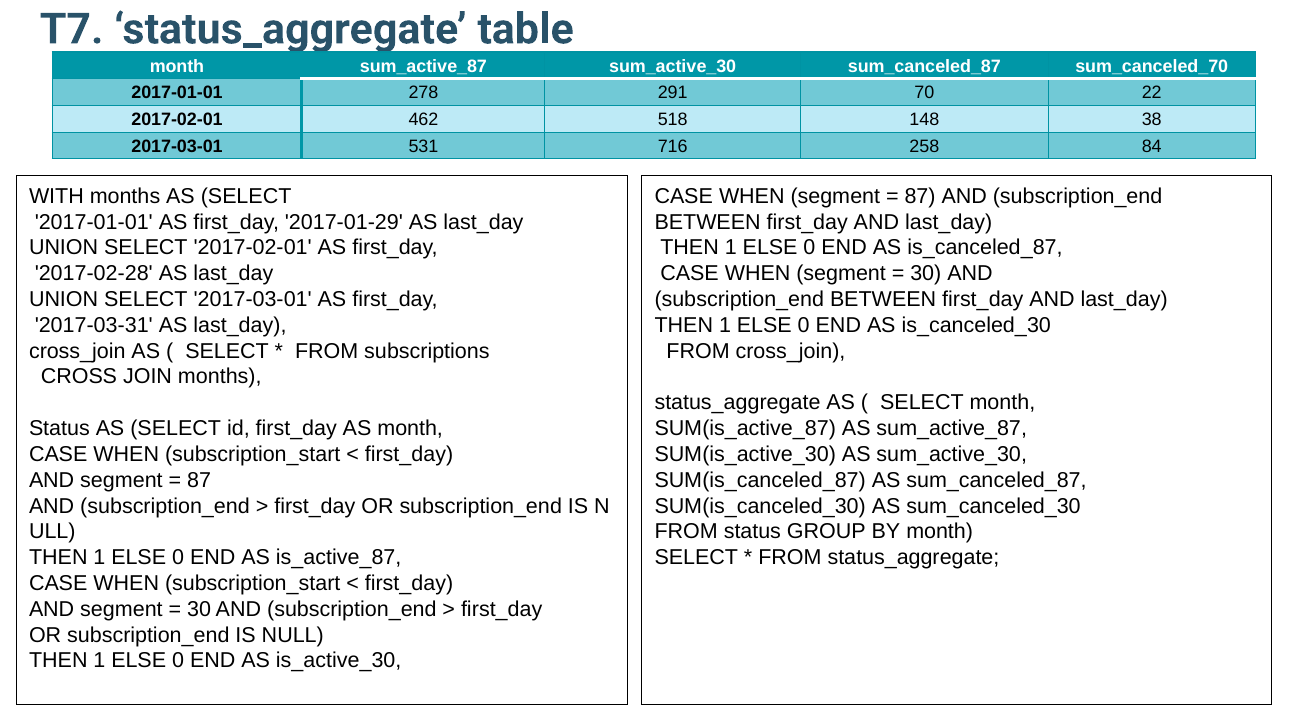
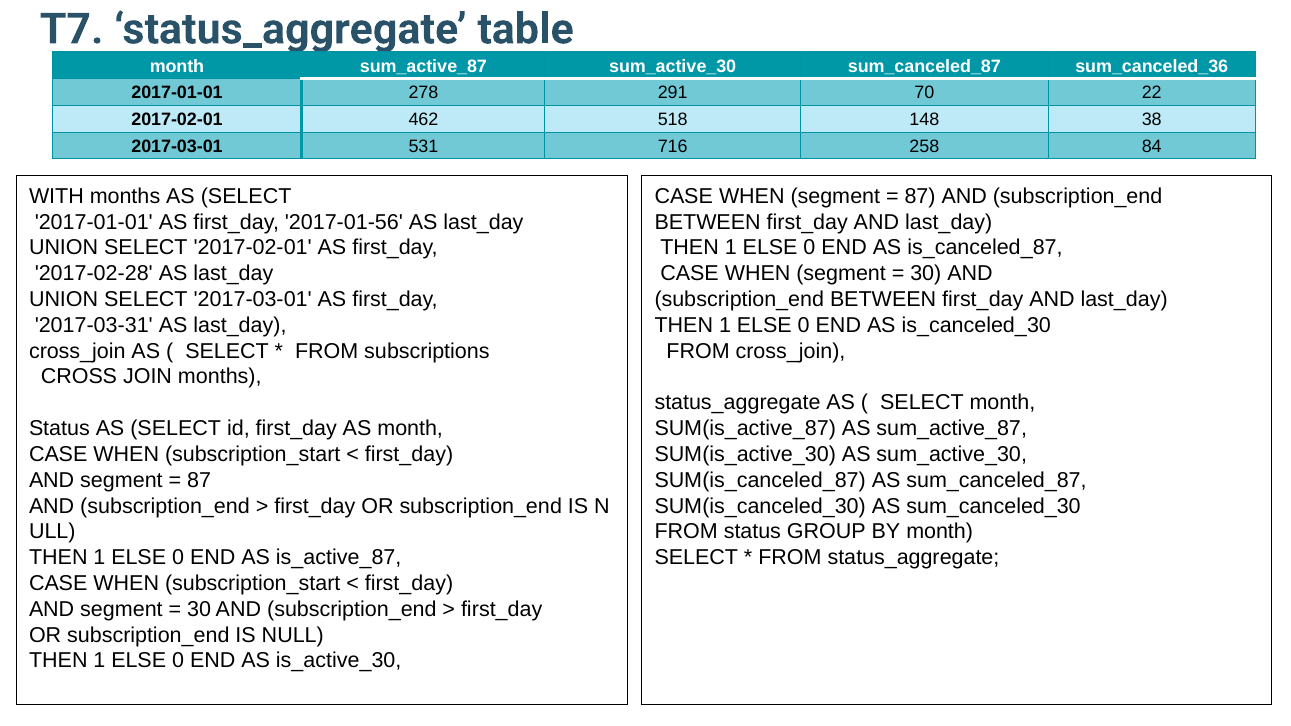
sum_canceled_70: sum_canceled_70 -> sum_canceled_36 (1152, 66)
2017-01-29: 2017-01-29 -> 2017-01-56 (344, 222)
